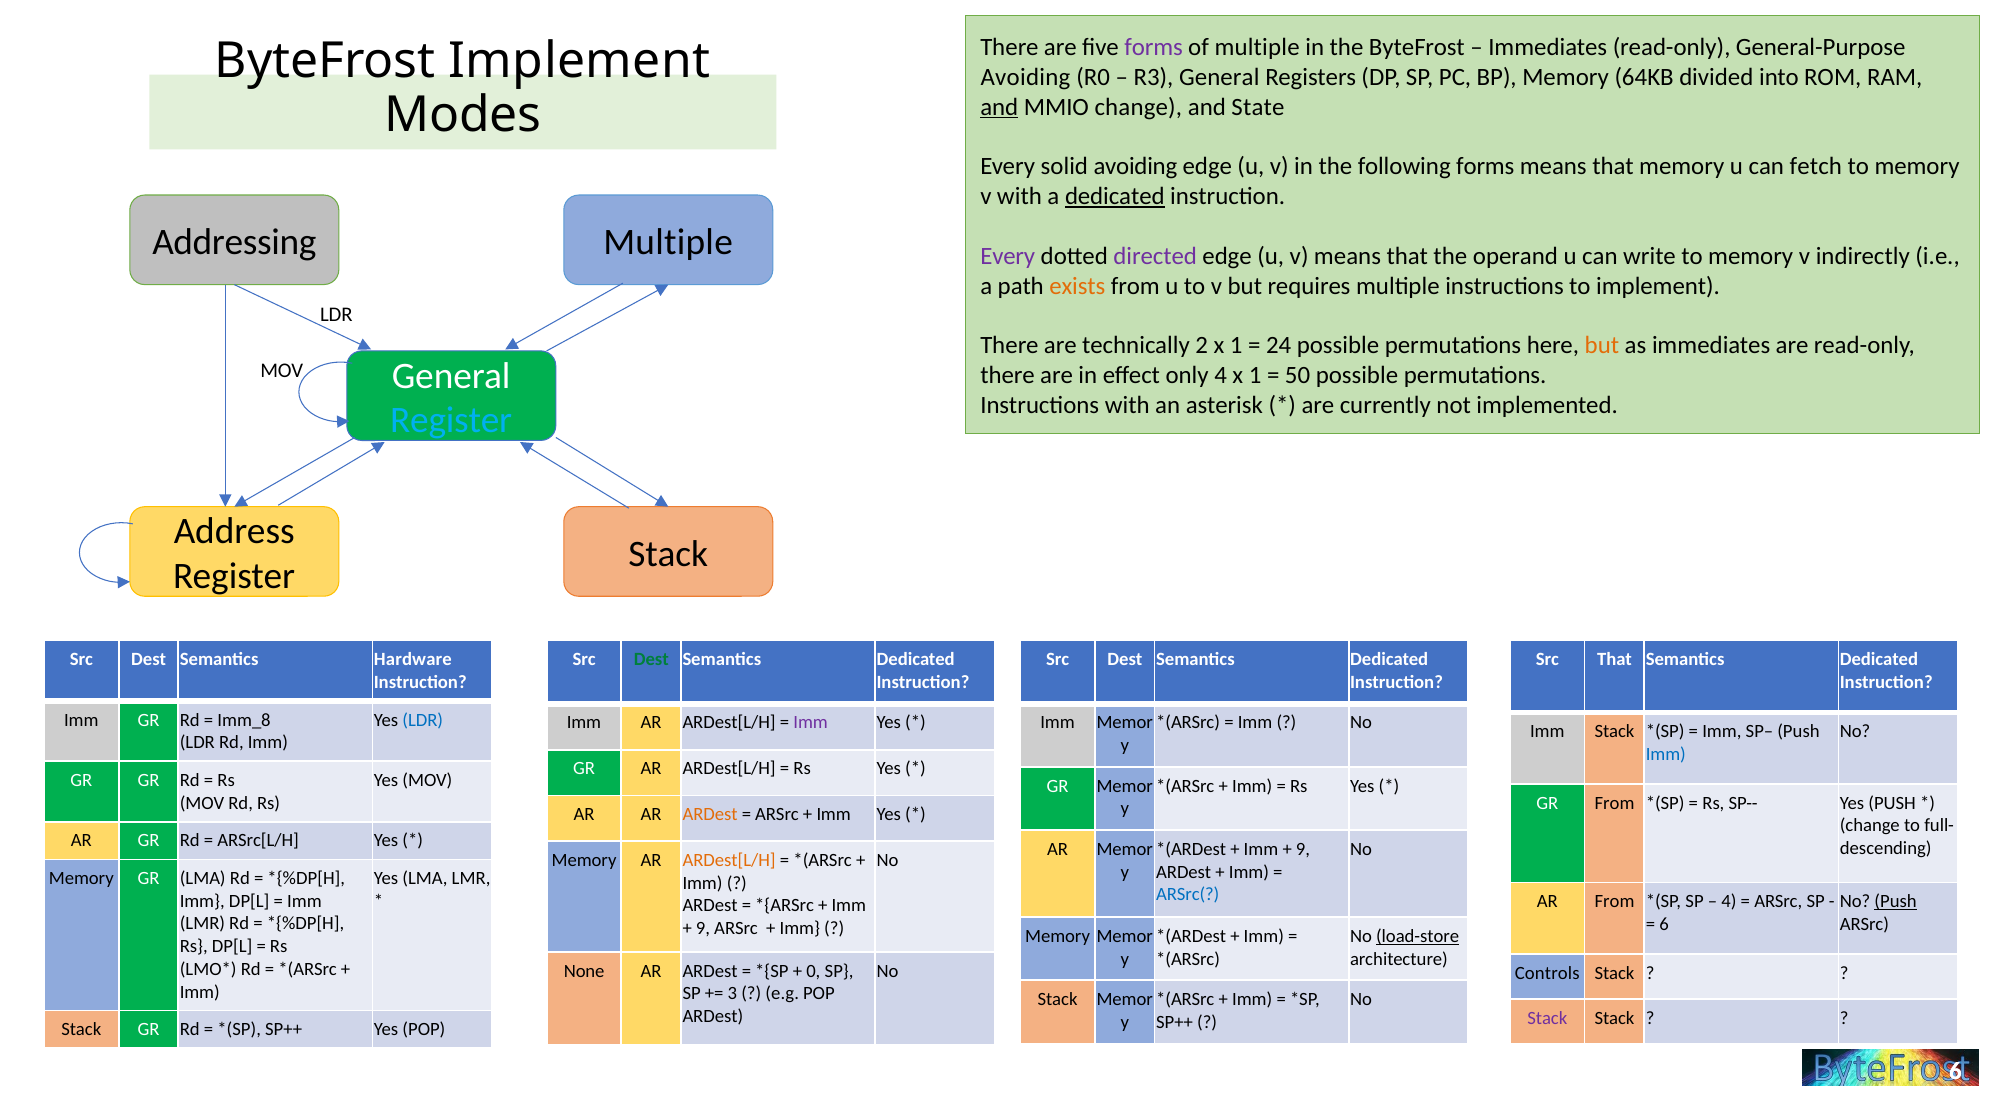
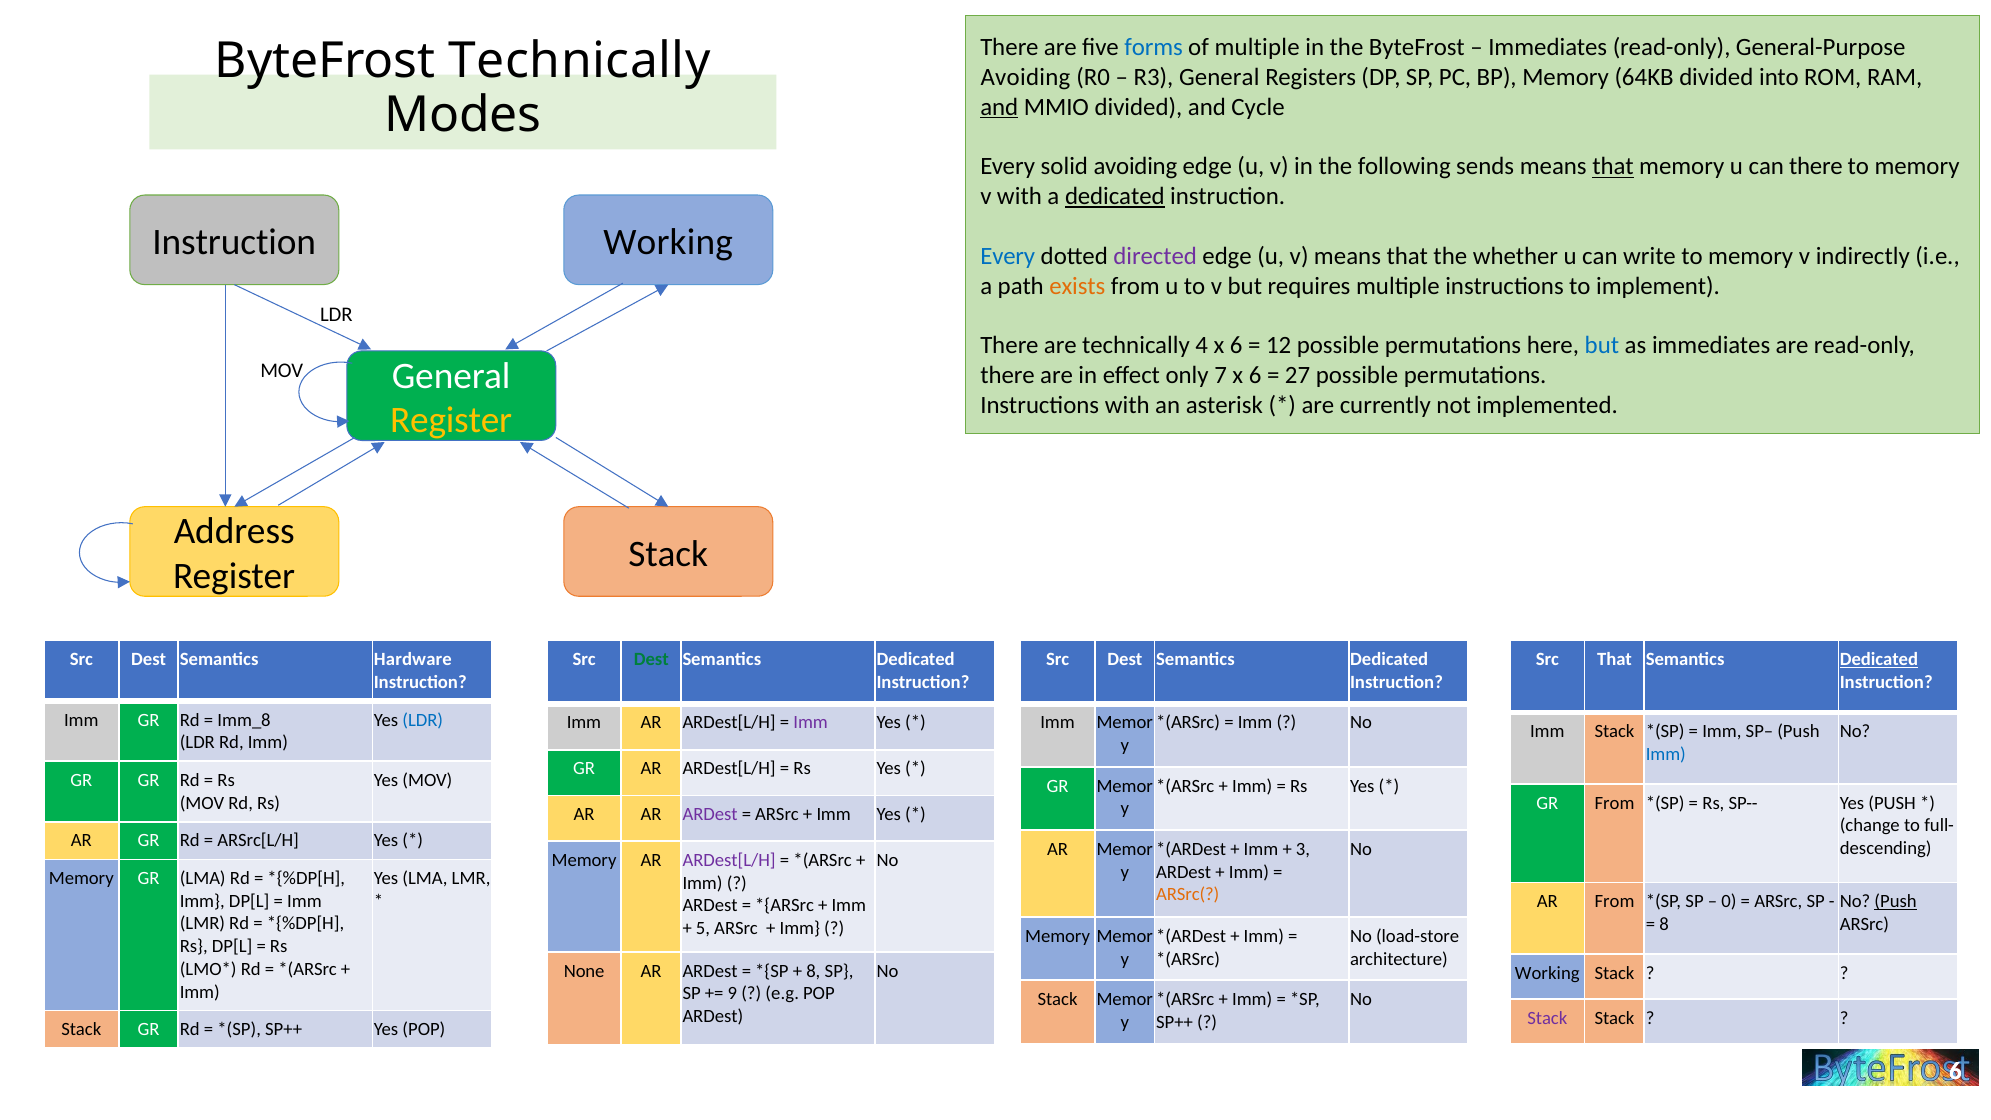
forms colour: purple -> blue (1154, 47)
ByteFrost Implement: Implement -> Technically (580, 61)
MMIO change: change -> divided (1138, 107)
State: State -> Cycle (1258, 107)
following forms: forms -> sends (1485, 167)
that underline: none -> present (1613, 167)
can fetch: fetch -> there (1816, 167)
Addressing: Addressing -> Instruction (234, 242)
Multiple: Multiple -> Working (668, 242)
Every colour: purple -> blue (1008, 256)
operand: operand -> whether (1515, 256)
2: 2 -> 4 (1202, 346)
1: 1 -> 6 (1236, 346)
24: 24 -> 12 (1279, 346)
but colour: orange -> blue (1602, 346)
only 4: 4 -> 7 (1221, 376)
1: 1 -> 6 (1255, 376)
50: 50 -> 27 (1298, 376)
Register colour: light blue -> yellow (451, 421)
Dedicated underline: none -> present (1879, 660)
ARDest colour: orange -> purple (710, 814)
9: 9 -> 3 (1303, 849)
ARDest[L/H colour: orange -> purple (729, 860)
ARSrc( colour: blue -> orange (1188, 895)
4: 4 -> 0 (1729, 901)
6: 6 -> 8 (1664, 924)
9: 9 -> 5 (703, 928)
load-store underline: present -> none (1418, 936)
0: 0 -> 8 (813, 971)
Controls: Controls -> Working (1547, 973)
3: 3 -> 9 (732, 994)
